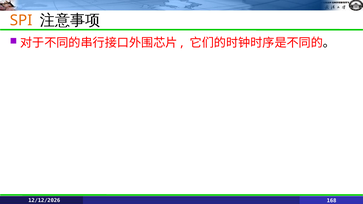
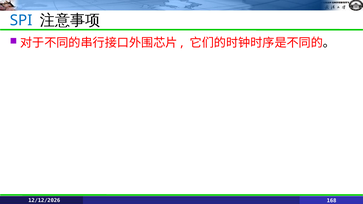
SPI colour: orange -> blue (21, 20)
